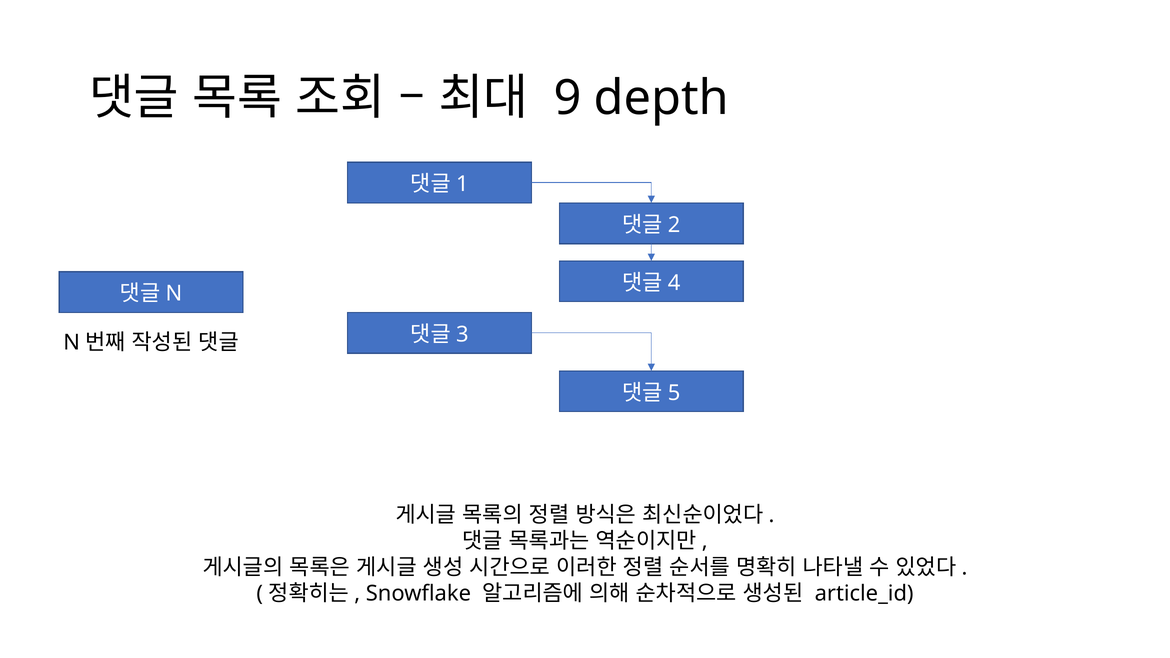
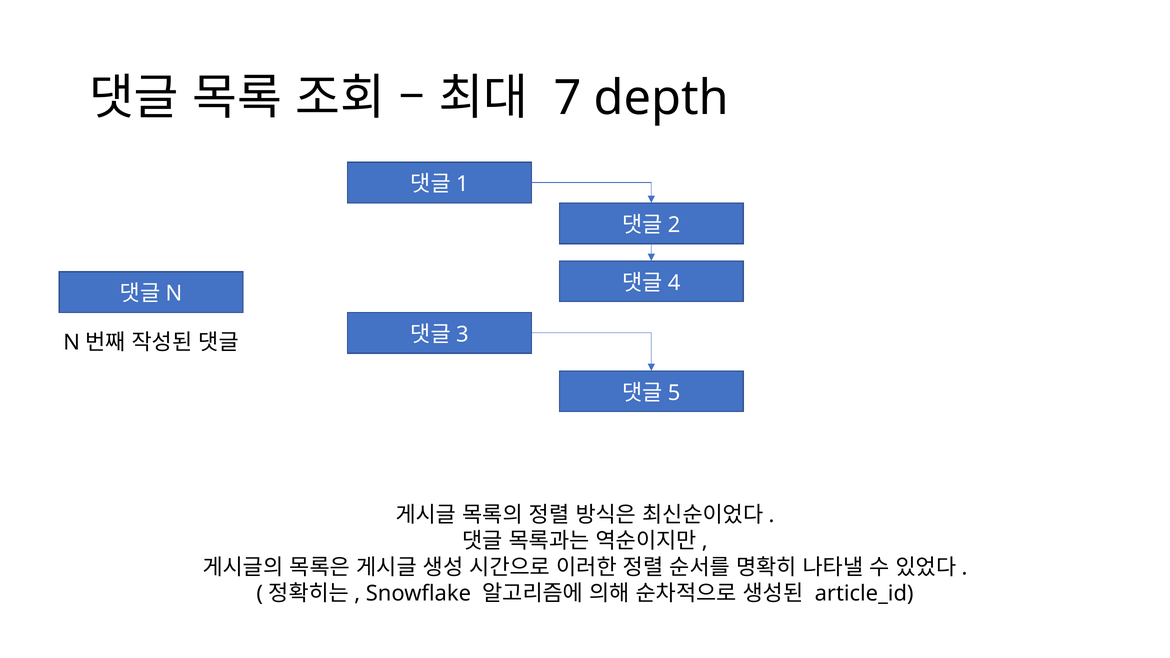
9: 9 -> 7 (567, 98)
